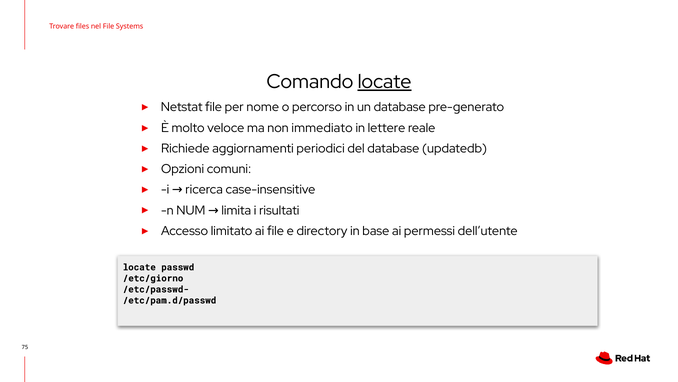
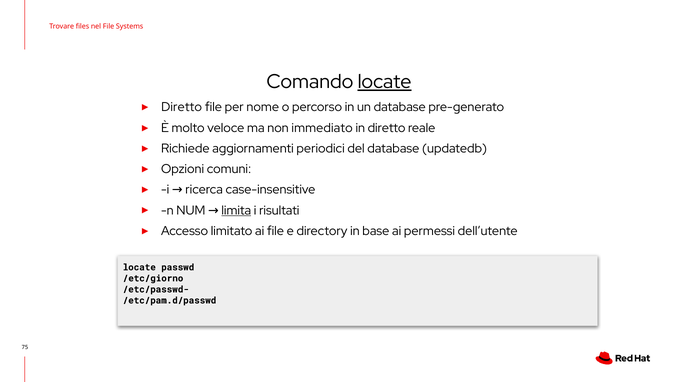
Netstat: Netstat -> Diretto (182, 107)
in lettere: lettere -> diretto (387, 128)
limita underline: none -> present (236, 210)
